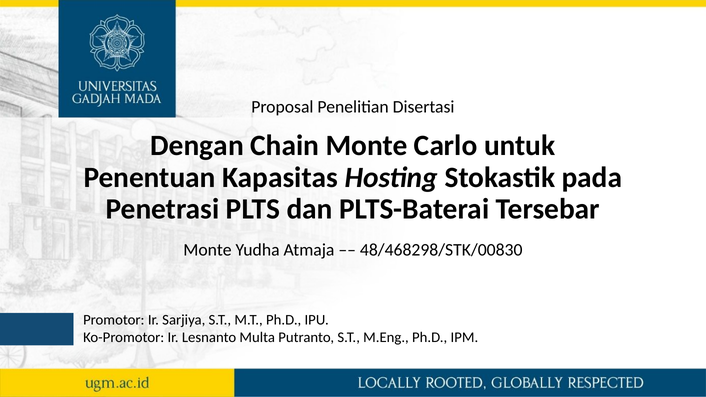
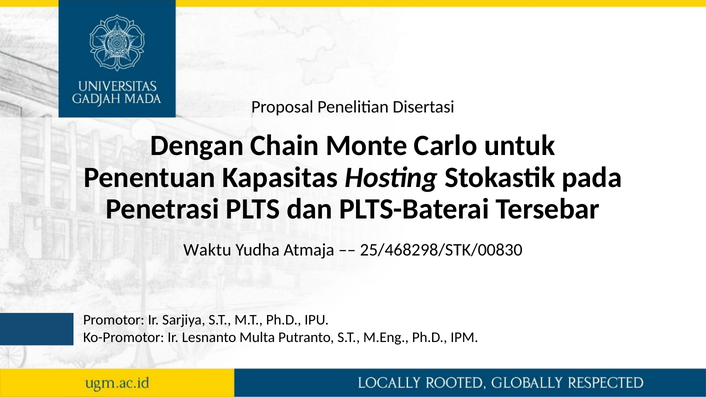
Monte: Monte -> Waktu (207, 250)
48/468298/STK/00830: 48/468298/STK/00830 -> 25/468298/STK/00830 (441, 250)
